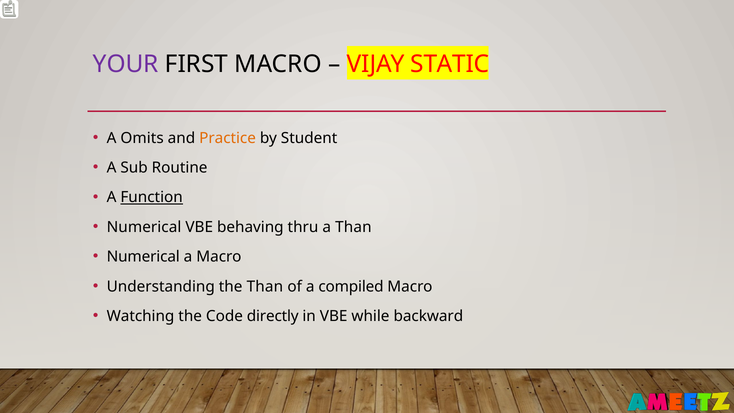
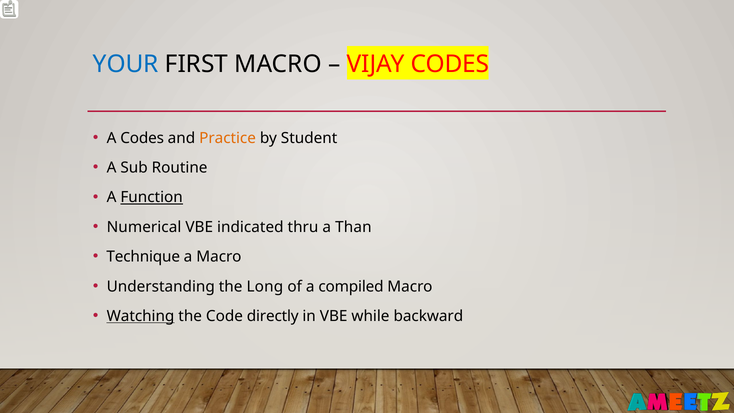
YOUR colour: purple -> blue (126, 64)
VIJAY STATIC: STATIC -> CODES (450, 64)
A Omits: Omits -> Codes (142, 138)
behaving: behaving -> indicated (250, 227)
Numerical: Numerical -> Technique (143, 257)
the Than: Than -> Long (265, 286)
Watching underline: none -> present (141, 316)
